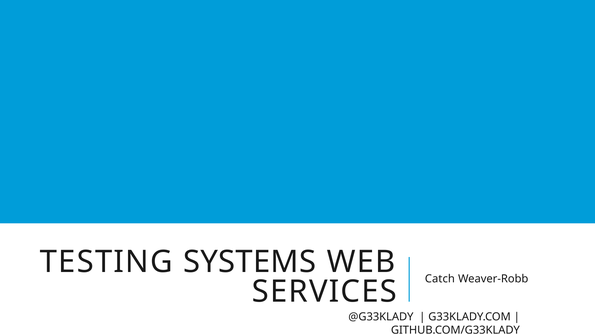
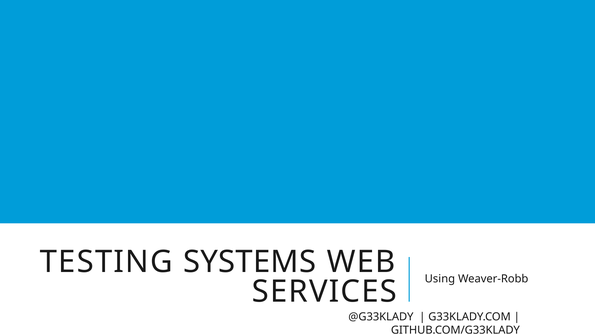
Catch: Catch -> Using (440, 279)
